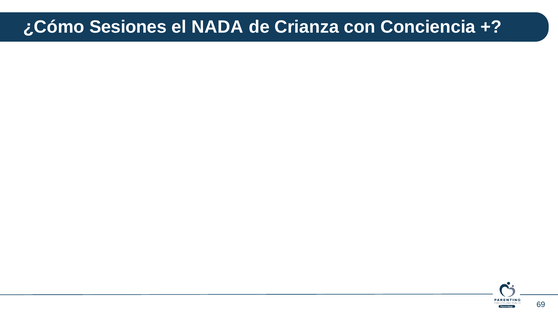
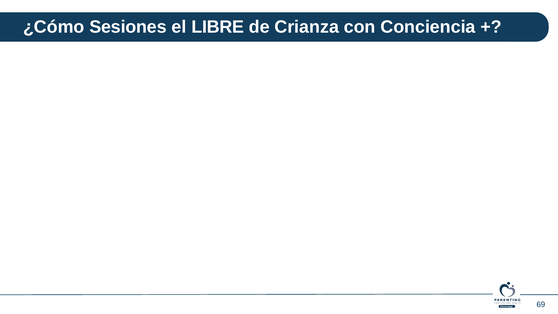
NADA: NADA -> LIBRE (218, 27)
